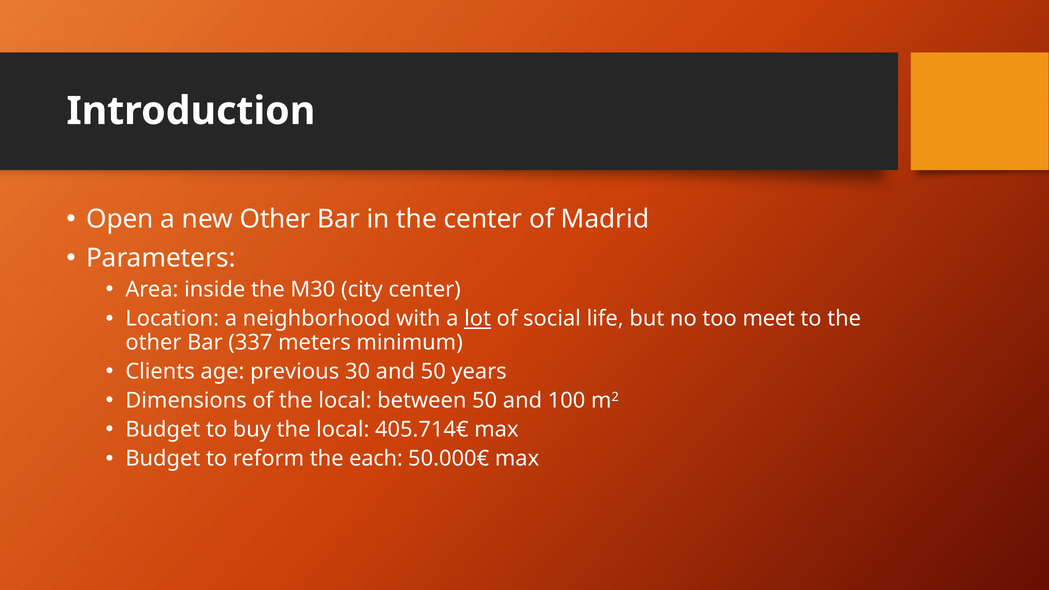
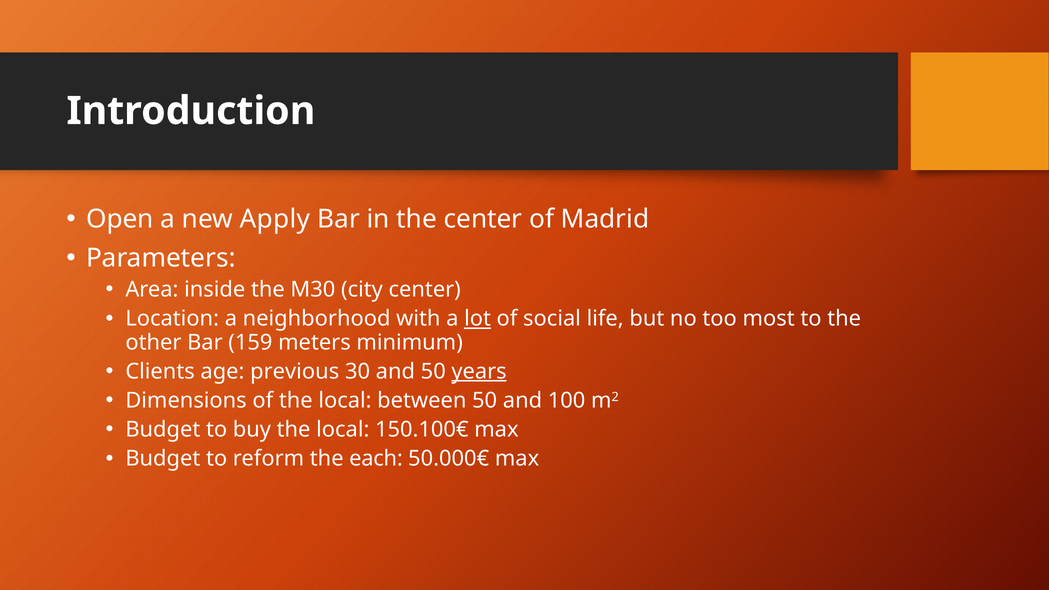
new Other: Other -> Apply (275, 219)
meet: meet -> most (769, 319)
337: 337 -> 159 (250, 342)
years underline: none -> present (479, 372)
405.714€: 405.714€ -> 150.100€ (422, 430)
